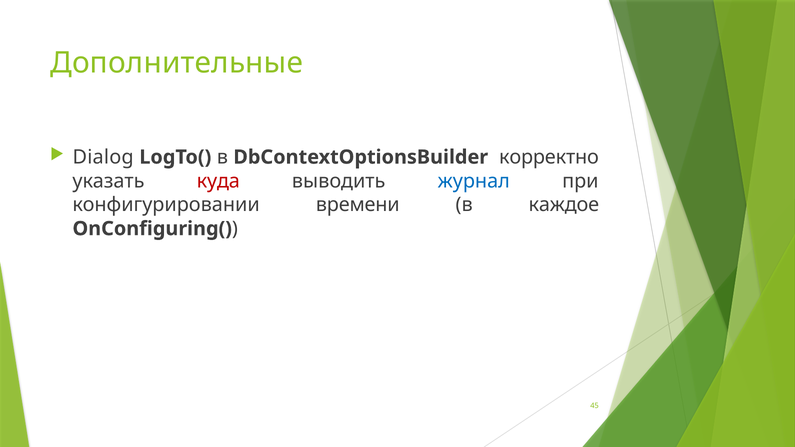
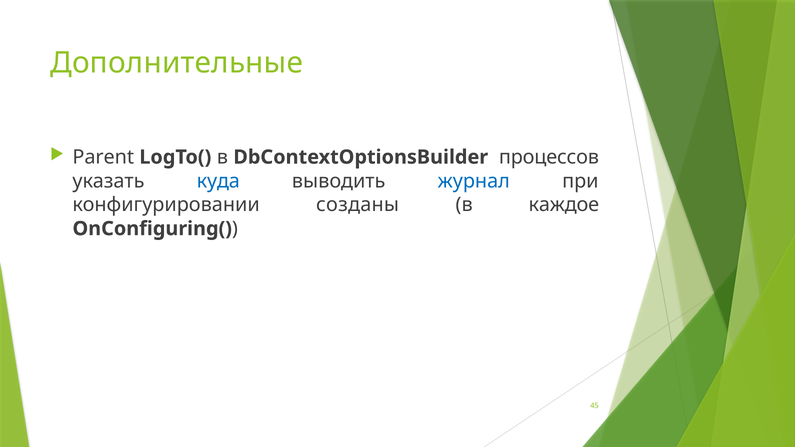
Dialog: Dialog -> Parent (103, 157)
корректно: корректно -> процессов (549, 157)
куда colour: red -> blue (218, 181)
времени: времени -> созданы (358, 205)
